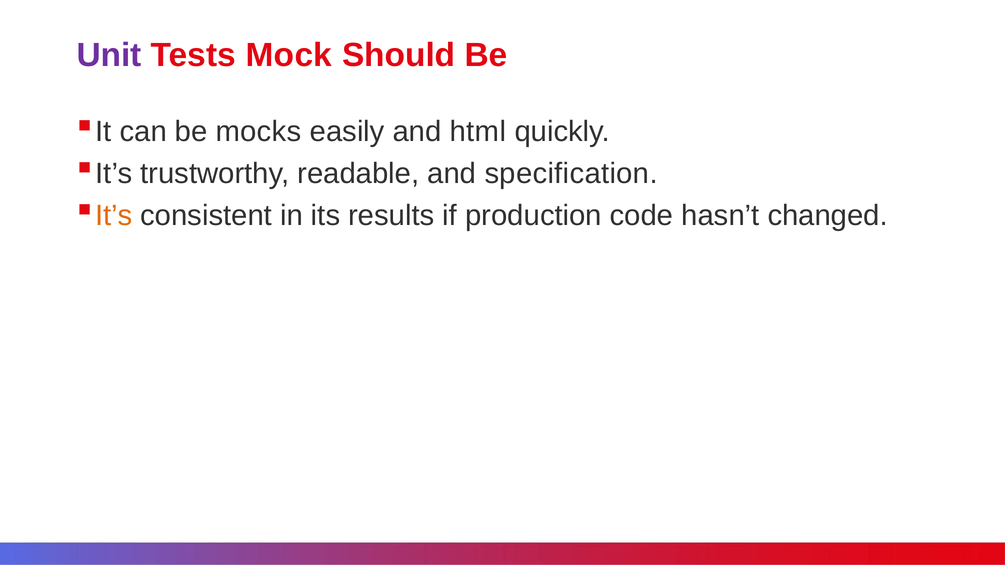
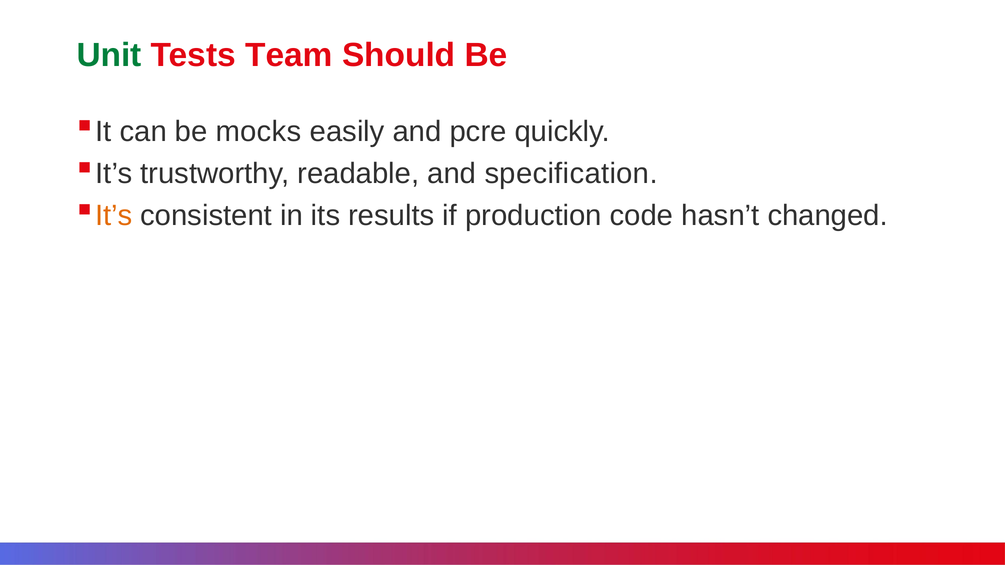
Unit colour: purple -> green (109, 55)
Mock: Mock -> Team (289, 55)
html: html -> pcre (478, 132)
